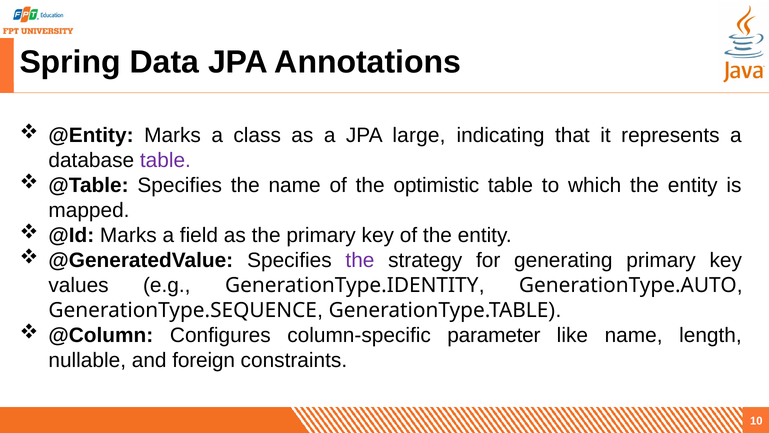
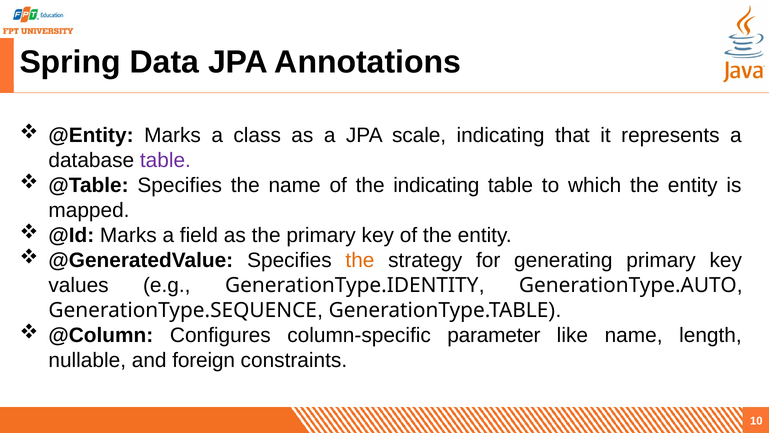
large: large -> scale (419, 135)
the optimistic: optimistic -> indicating (436, 185)
the colour: purple -> orange (360, 260)
